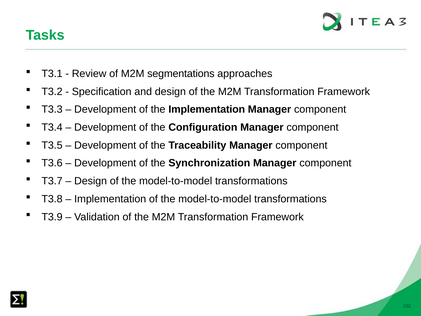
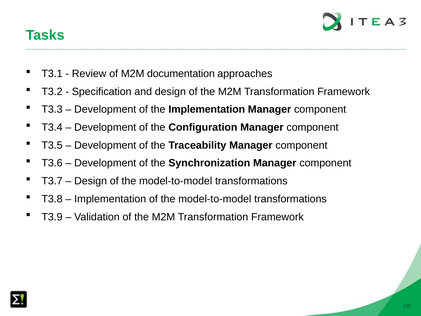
segmentations: segmentations -> documentation (181, 74)
